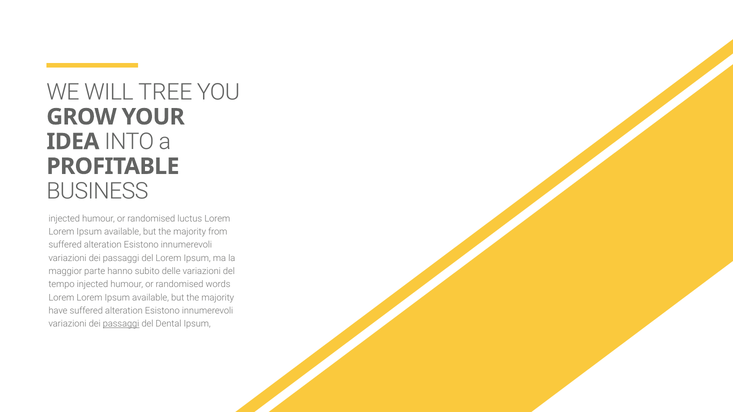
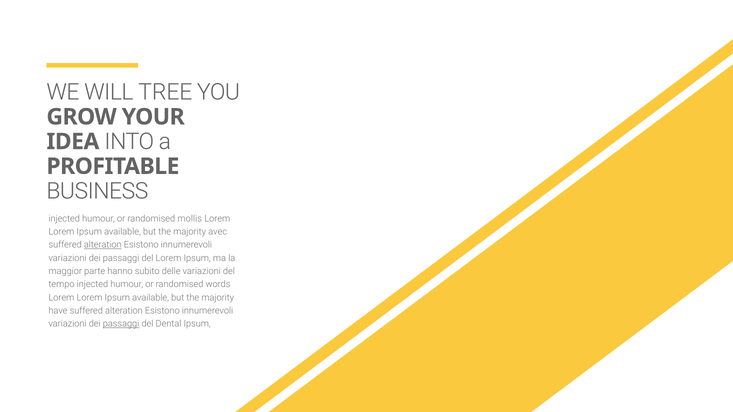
luctus: luctus -> mollis (190, 219)
from: from -> avec (218, 232)
alteration underline: none -> present (103, 245)
